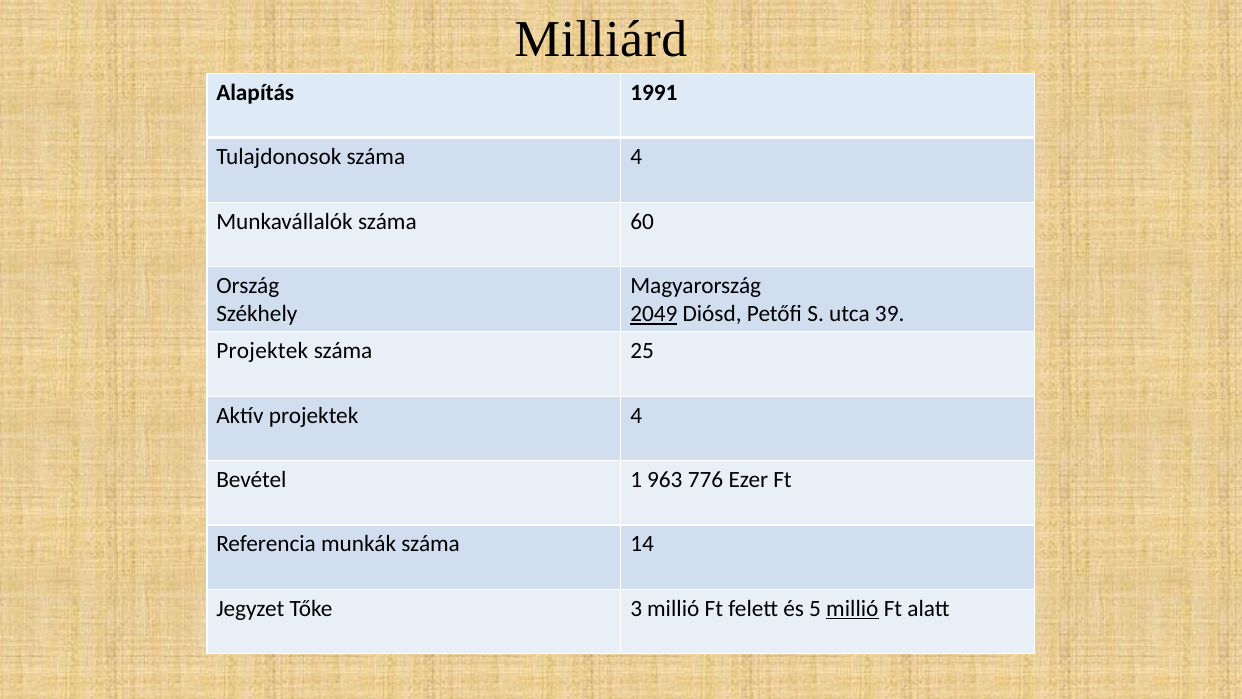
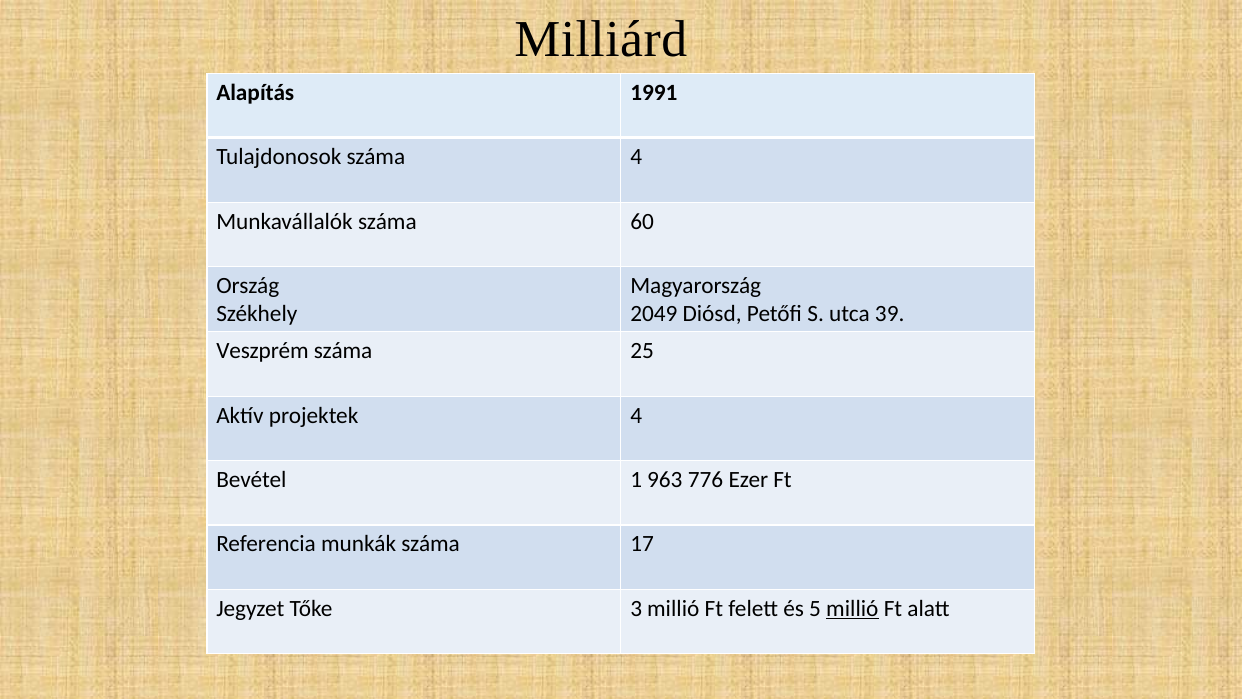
2049 underline: present -> none (654, 314)
Projektek: Projektek -> Veszprém (263, 351)
14: 14 -> 17 (642, 544)
